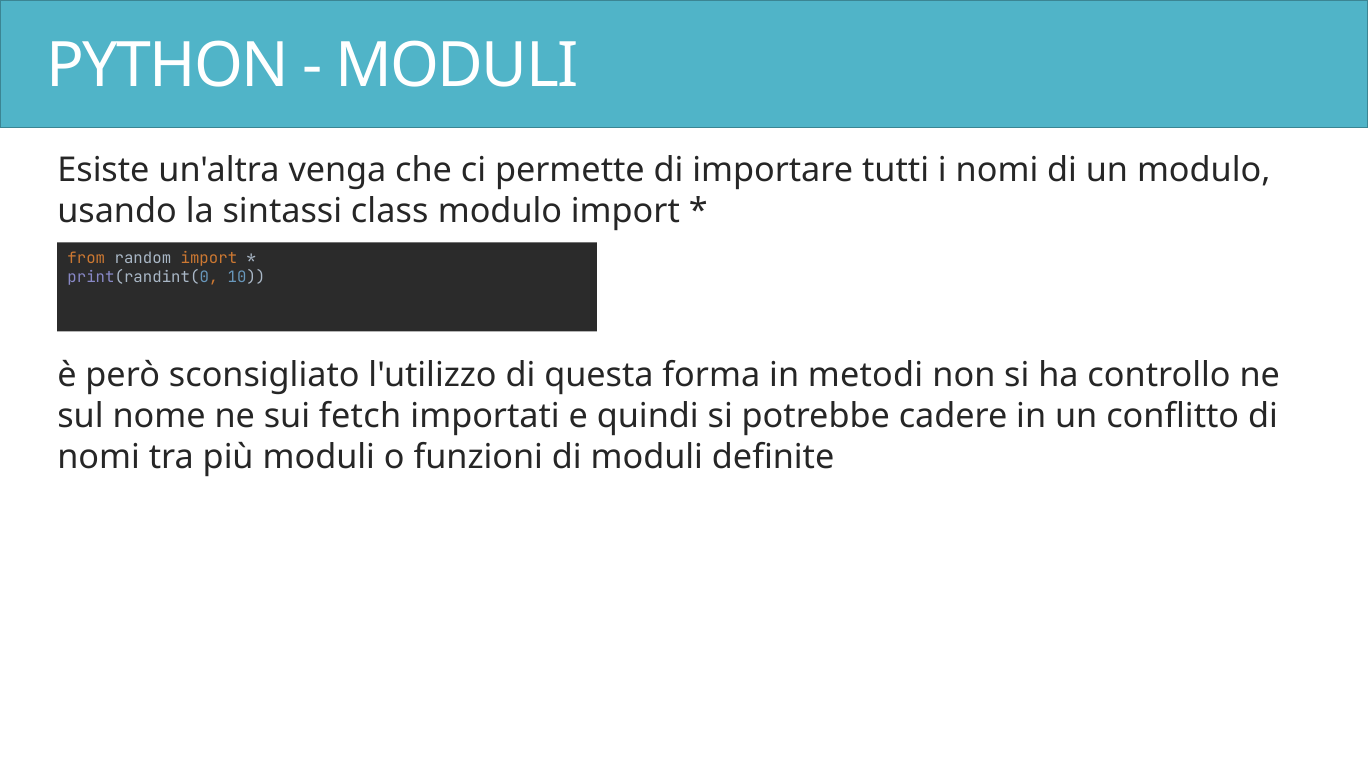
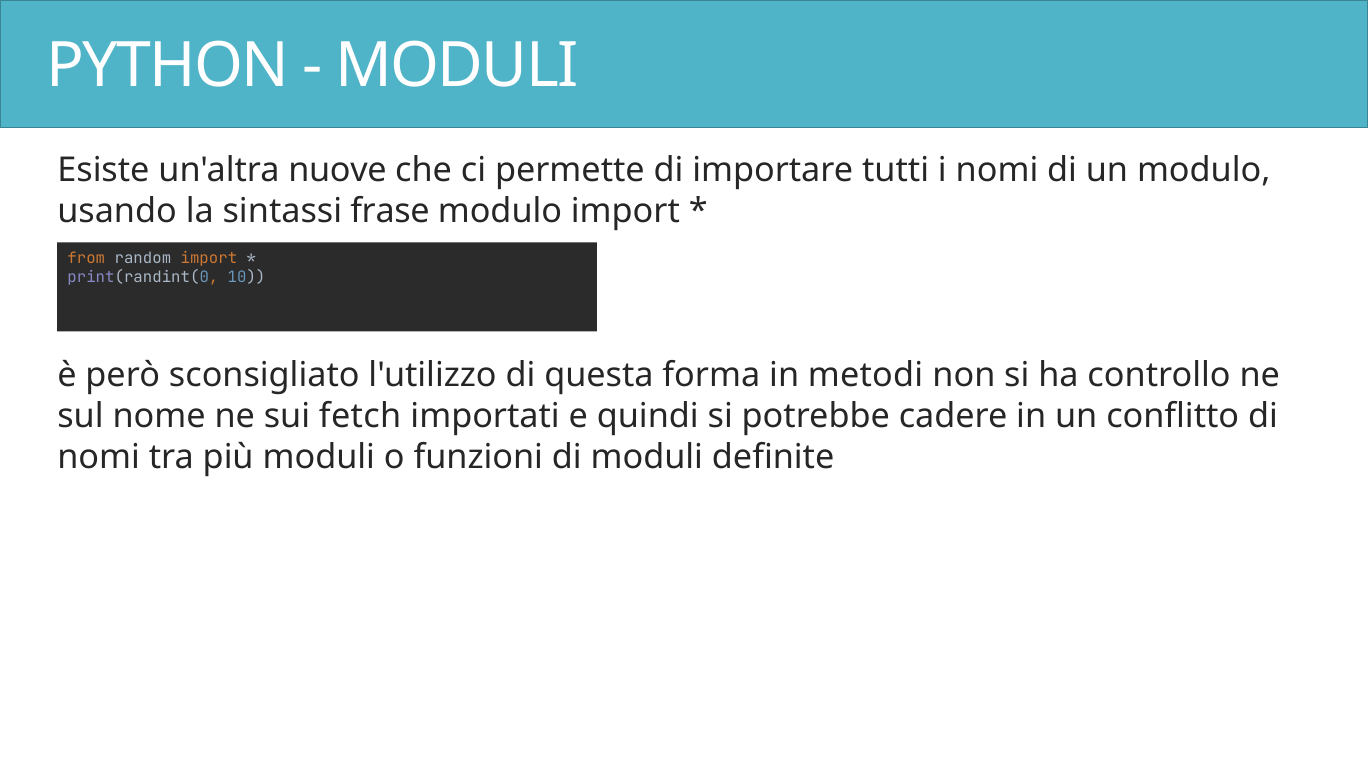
venga: venga -> nuove (338, 170)
class: class -> frase (390, 211)
